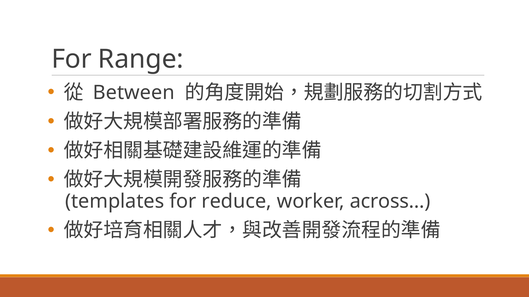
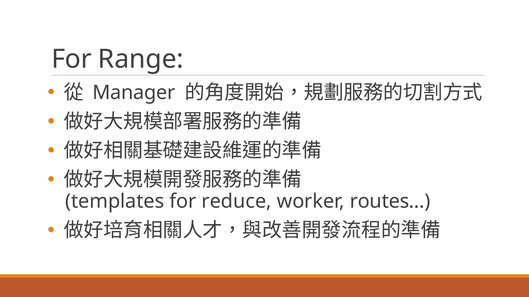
Between: Between -> Manager (134, 93)
across…: across… -> routes… (390, 202)
